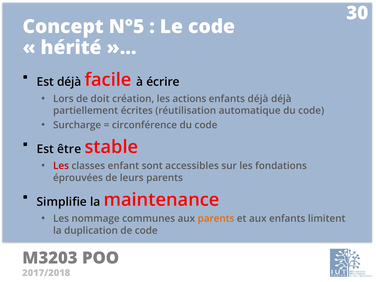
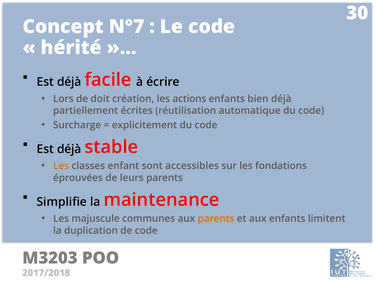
N°5: N°5 -> N°7 (127, 27)
enfants déjà: déjà -> bien (258, 99)
circonférence: circonférence -> explicitement (144, 125)
être: être -> déjà (69, 149)
Les colour: red -> orange (61, 166)
nommage: nommage -> majuscule (96, 219)
